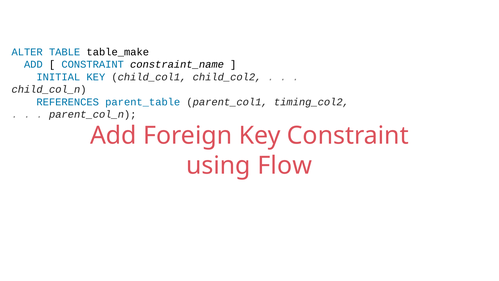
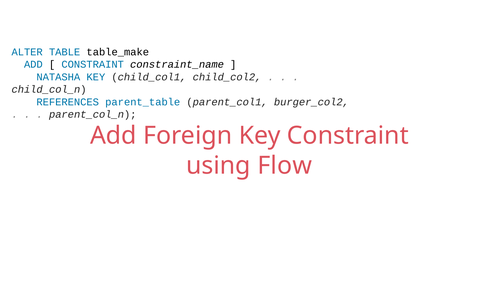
INITIAL: INITIAL -> NATASHA (58, 77)
timing_col2: timing_col2 -> burger_col2 (311, 102)
